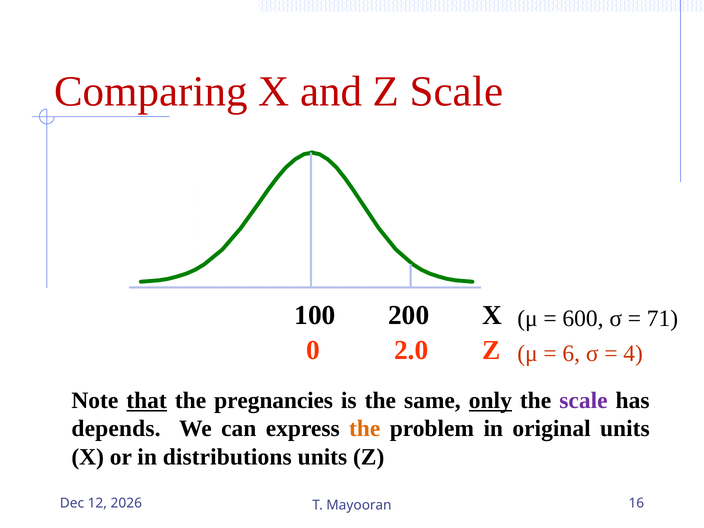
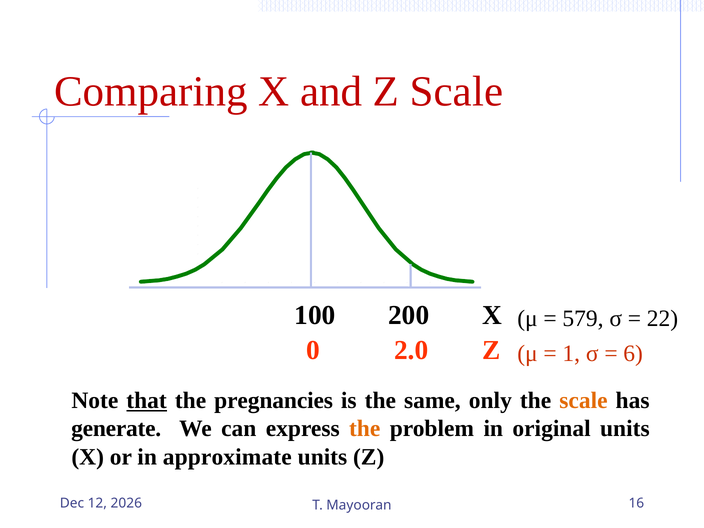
600: 600 -> 579 (583, 318)
71: 71 -> 22 (662, 318)
6: 6 -> 1 (571, 354)
4: 4 -> 6 (633, 354)
only underline: present -> none (490, 400)
scale colour: purple -> orange (583, 400)
depends: depends -> generate (116, 429)
distributions: distributions -> approximate (227, 457)
